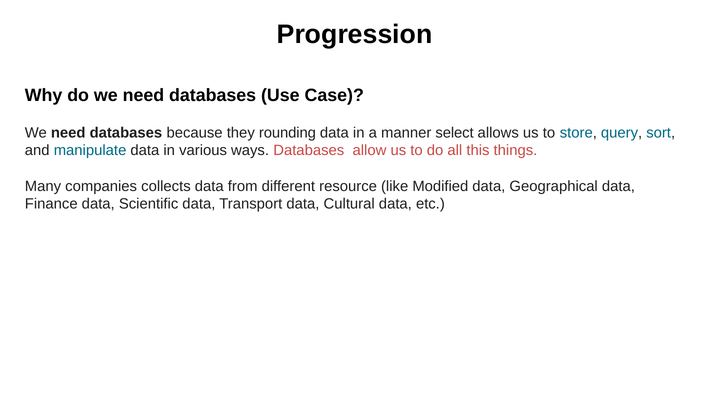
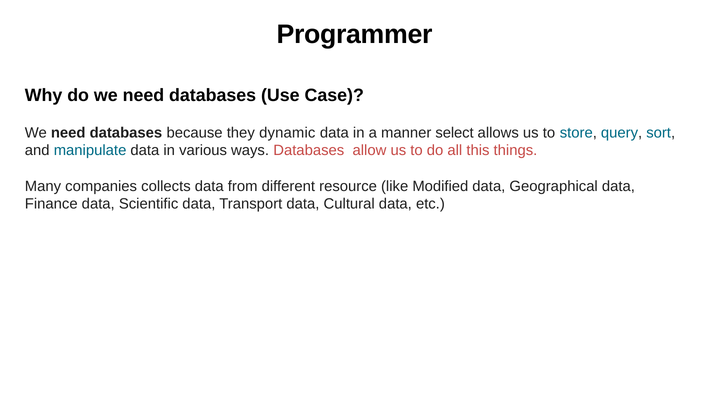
Progression: Progression -> Programmer (355, 34)
rounding: rounding -> dynamic (287, 132)
